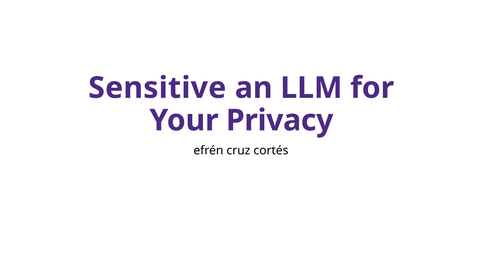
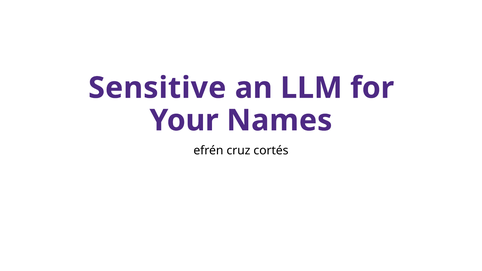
Privacy: Privacy -> Names (279, 120)
